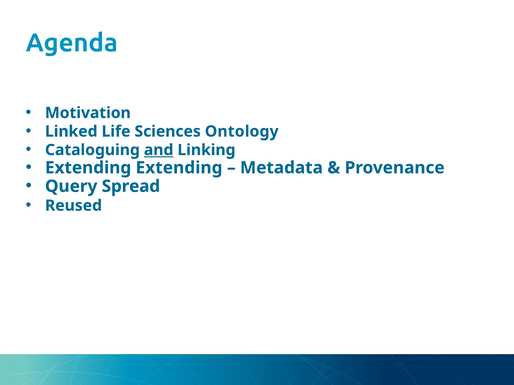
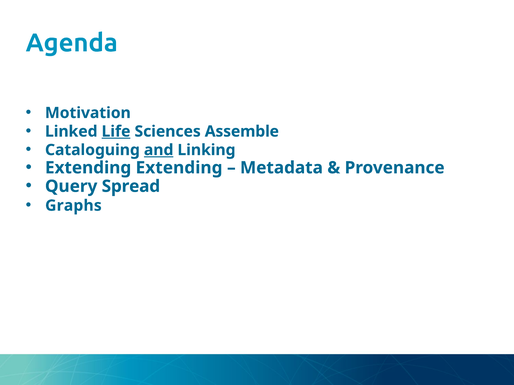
Life underline: none -> present (116, 132)
Ontology: Ontology -> Assemble (242, 132)
Reused: Reused -> Graphs (73, 206)
